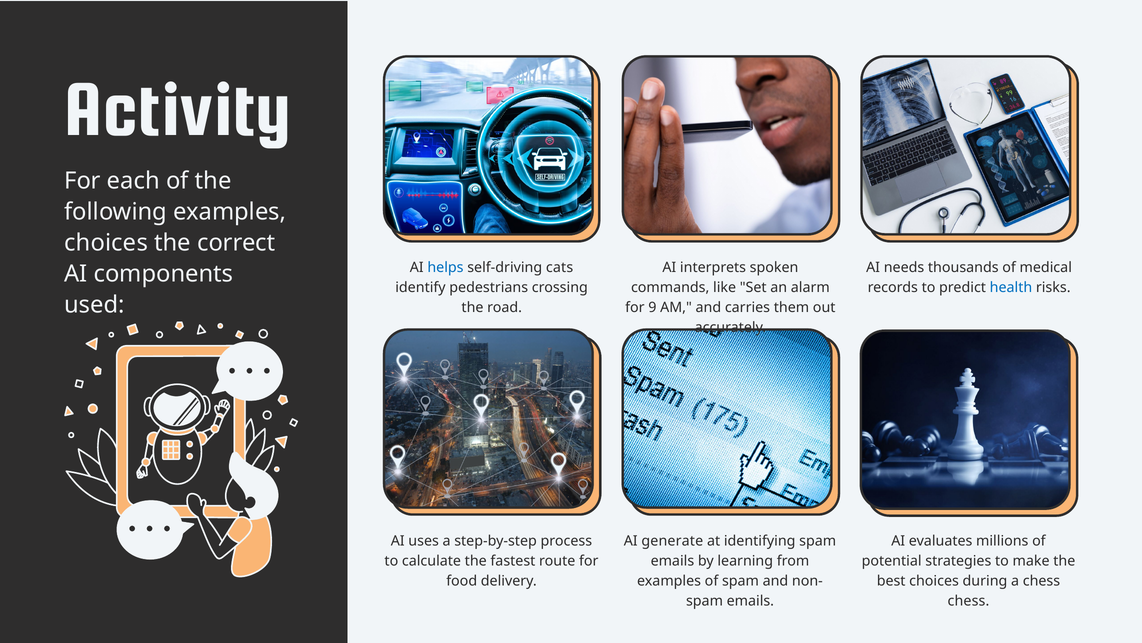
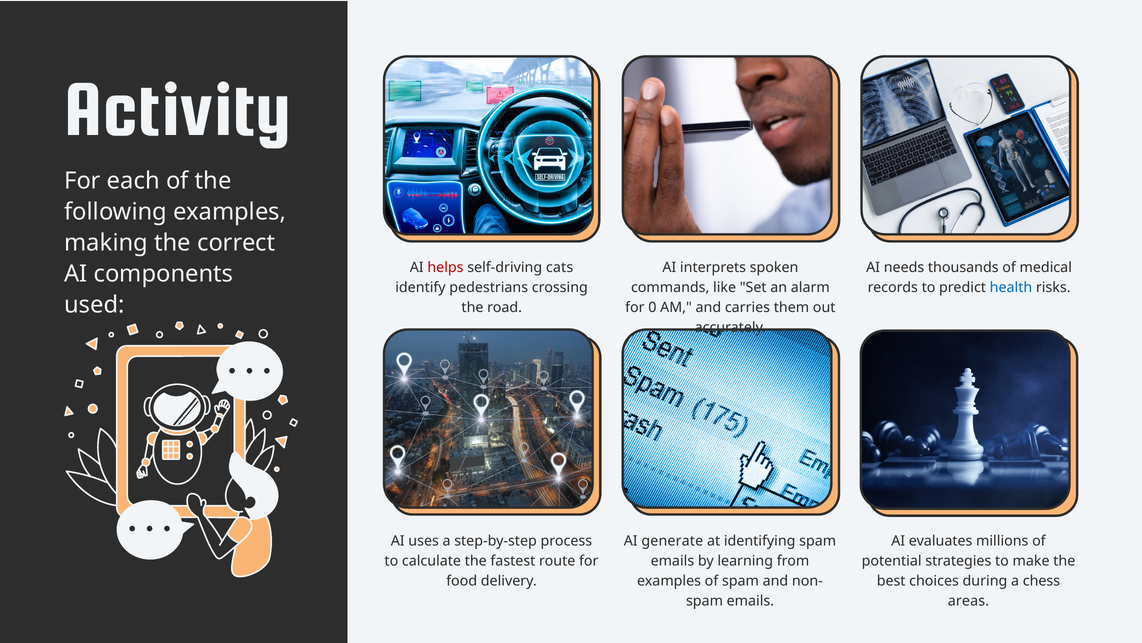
choices: choices -> making (106, 243)
helps colour: blue -> red (445, 267)
9: 9 -> 0 (652, 307)
chess: chess -> areas (968, 601)
